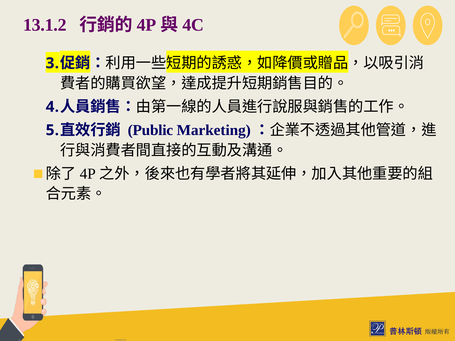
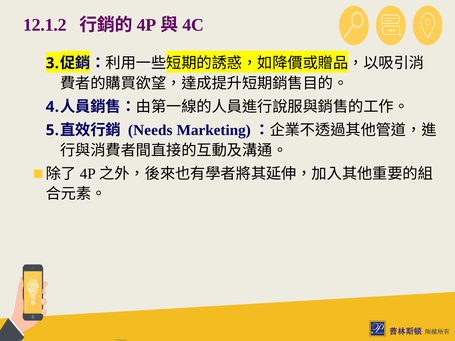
13.1.2: 13.1.2 -> 12.1.2 (45, 25)
Public: Public -> Needs (150, 130)
